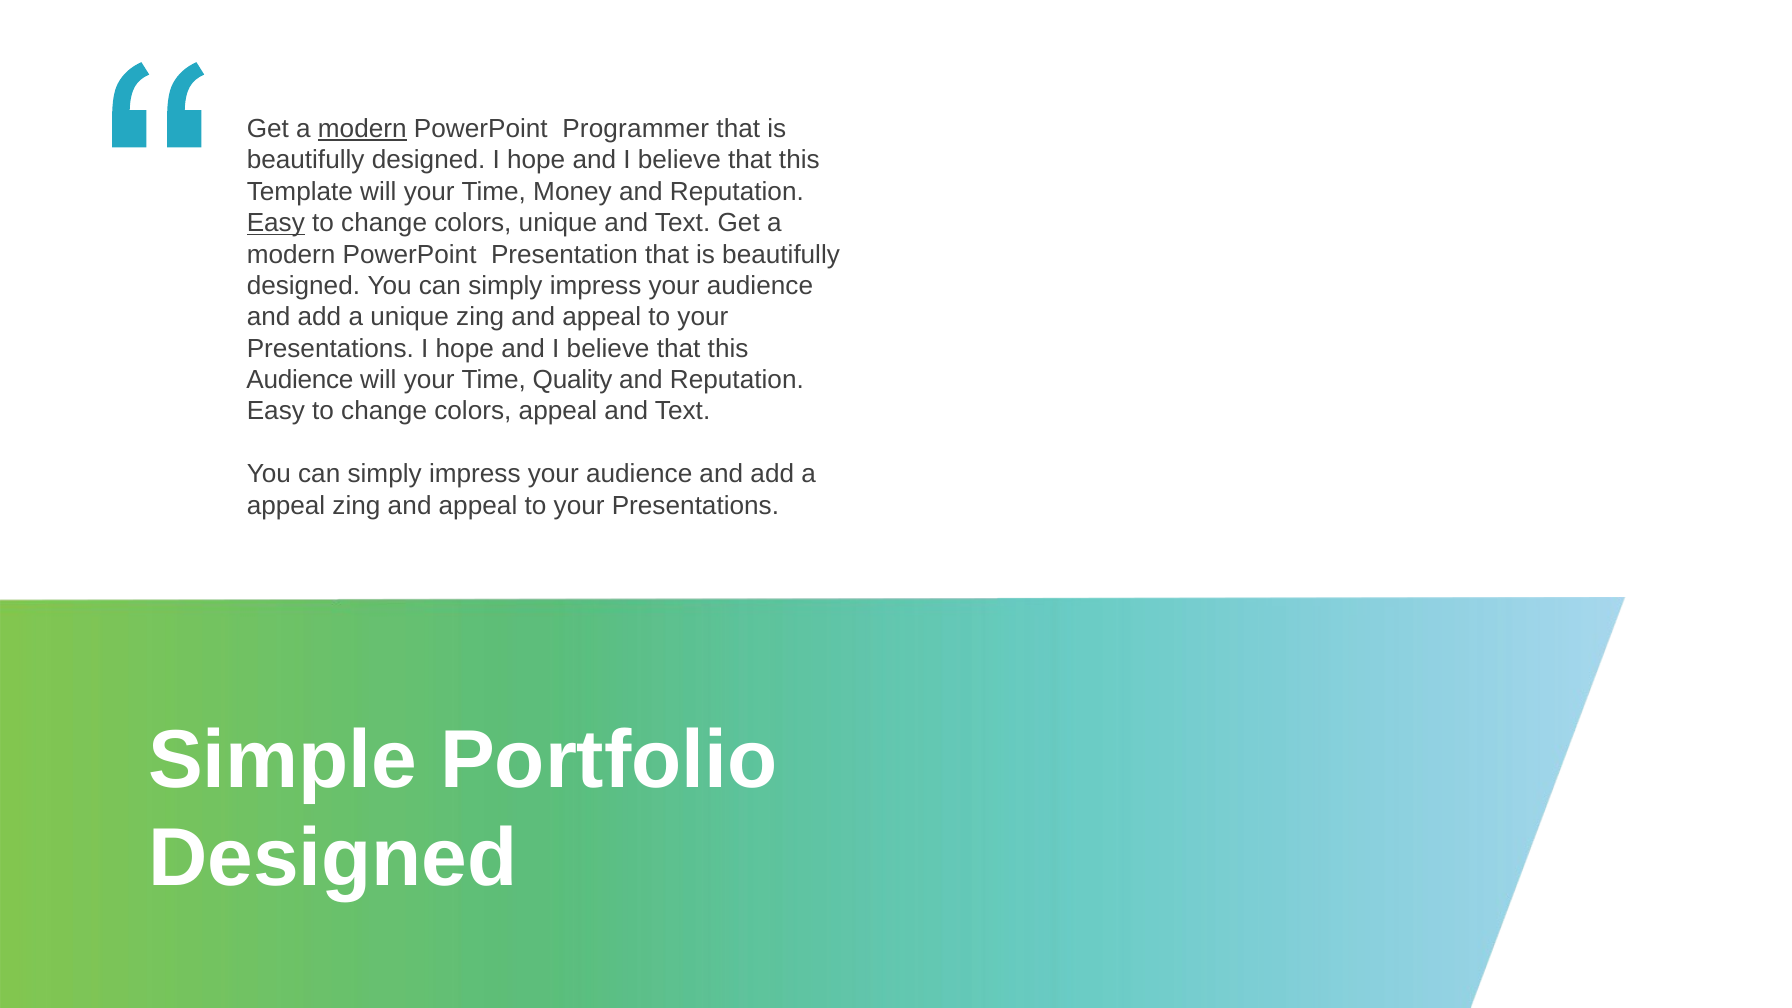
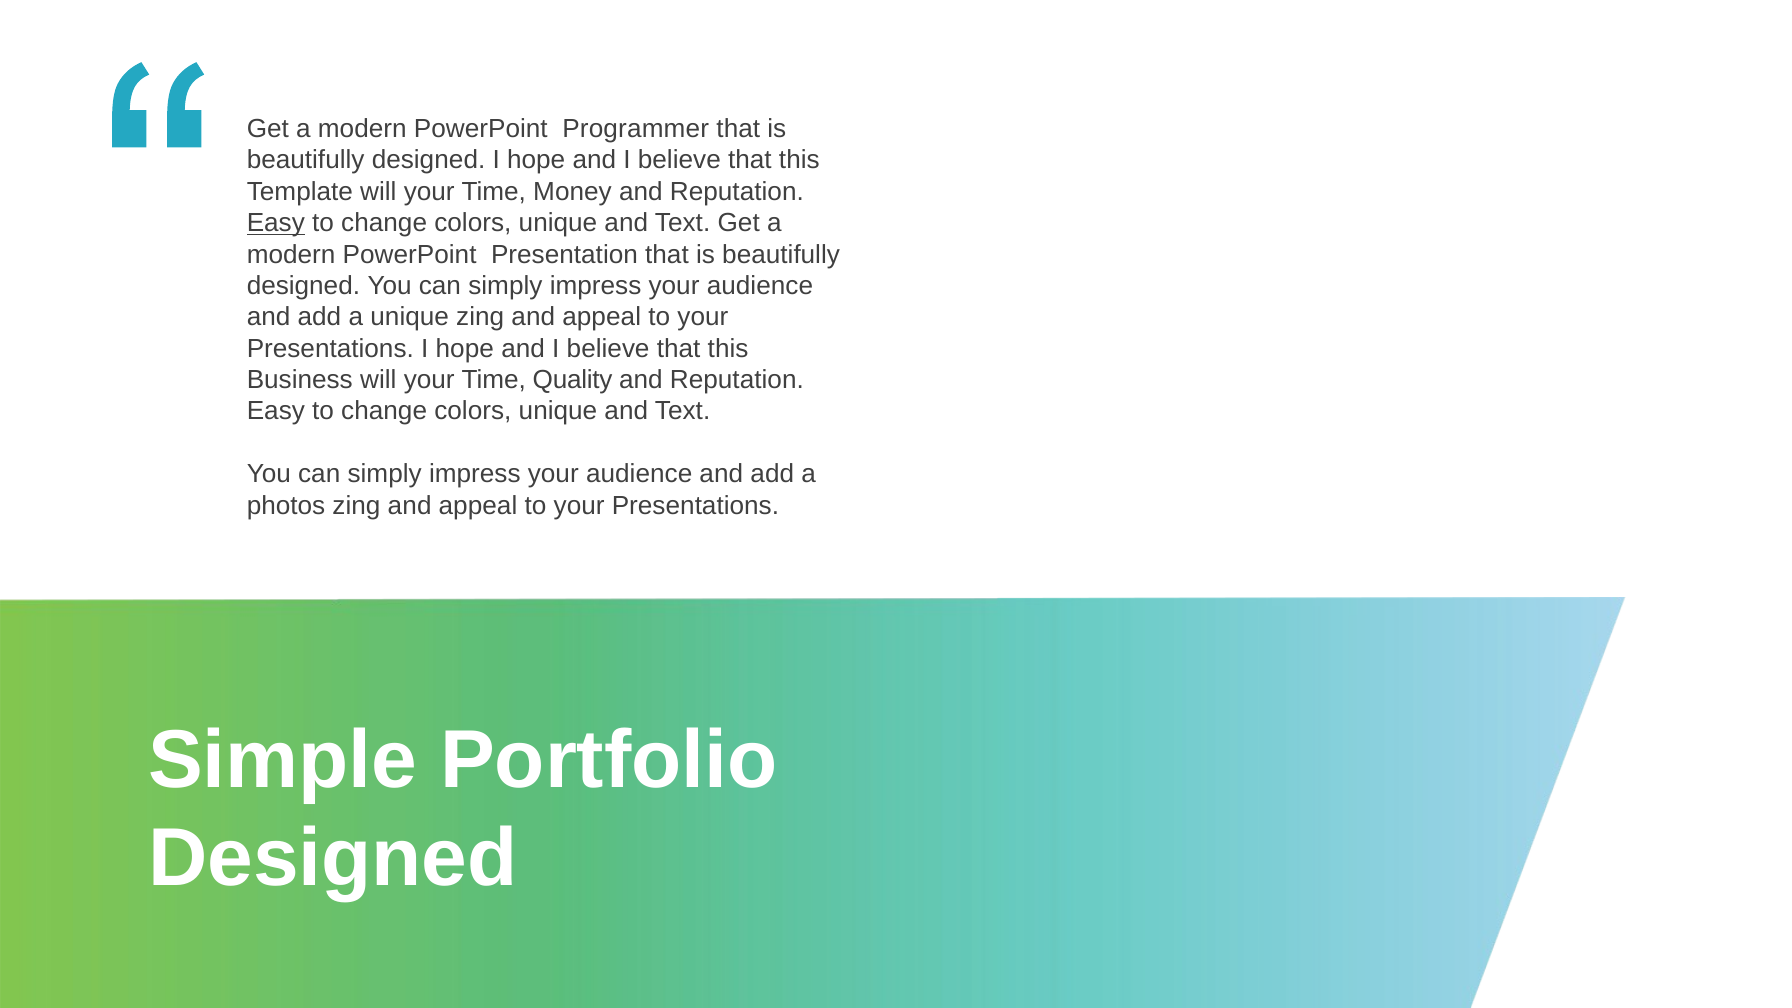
modern underline: present -> none (362, 129)
Audience: Audience -> Business (300, 380)
appeal: appeal -> unique (558, 411)
appeal: appeal -> photos (286, 505)
